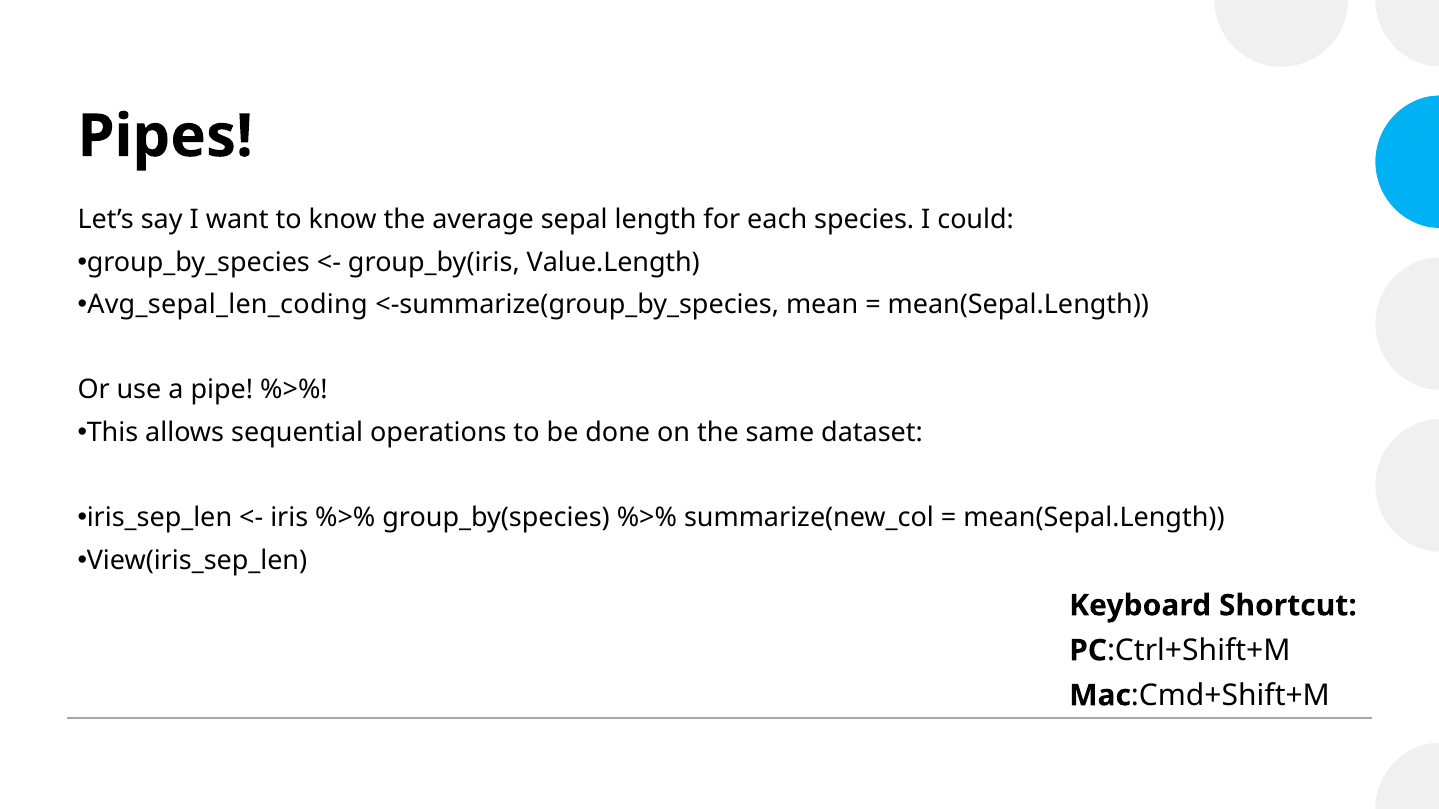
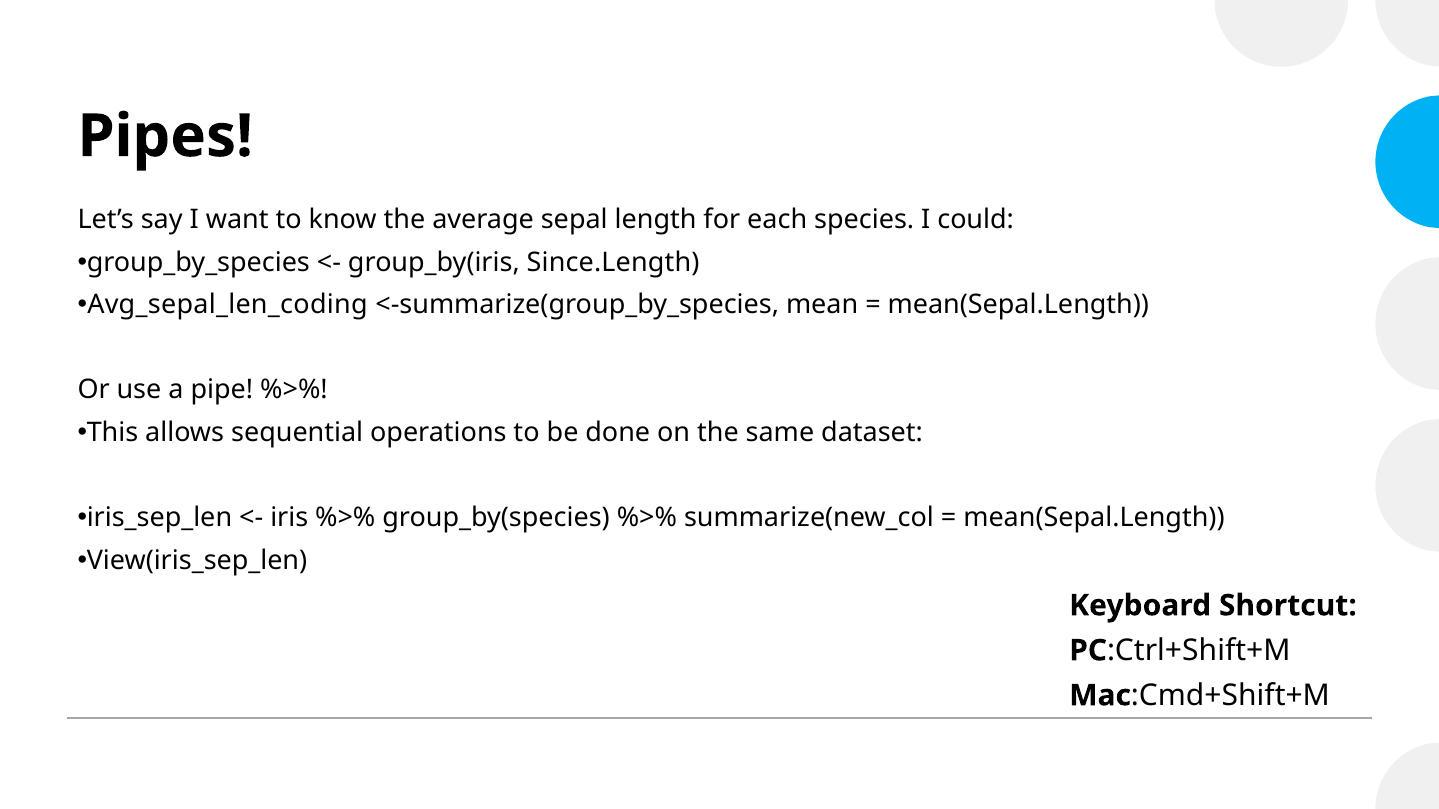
Value.Length: Value.Length -> Since.Length (613, 262)
